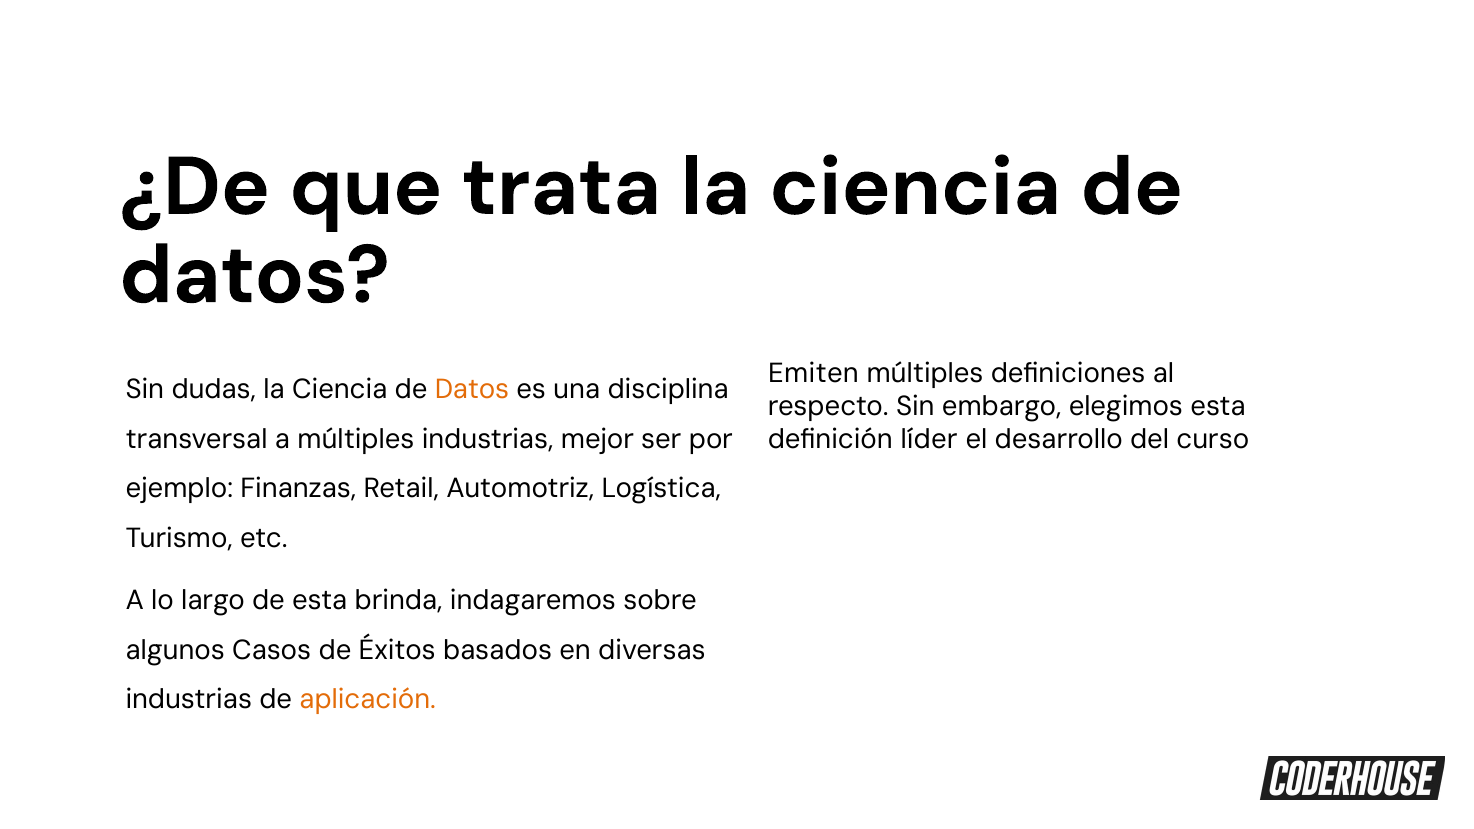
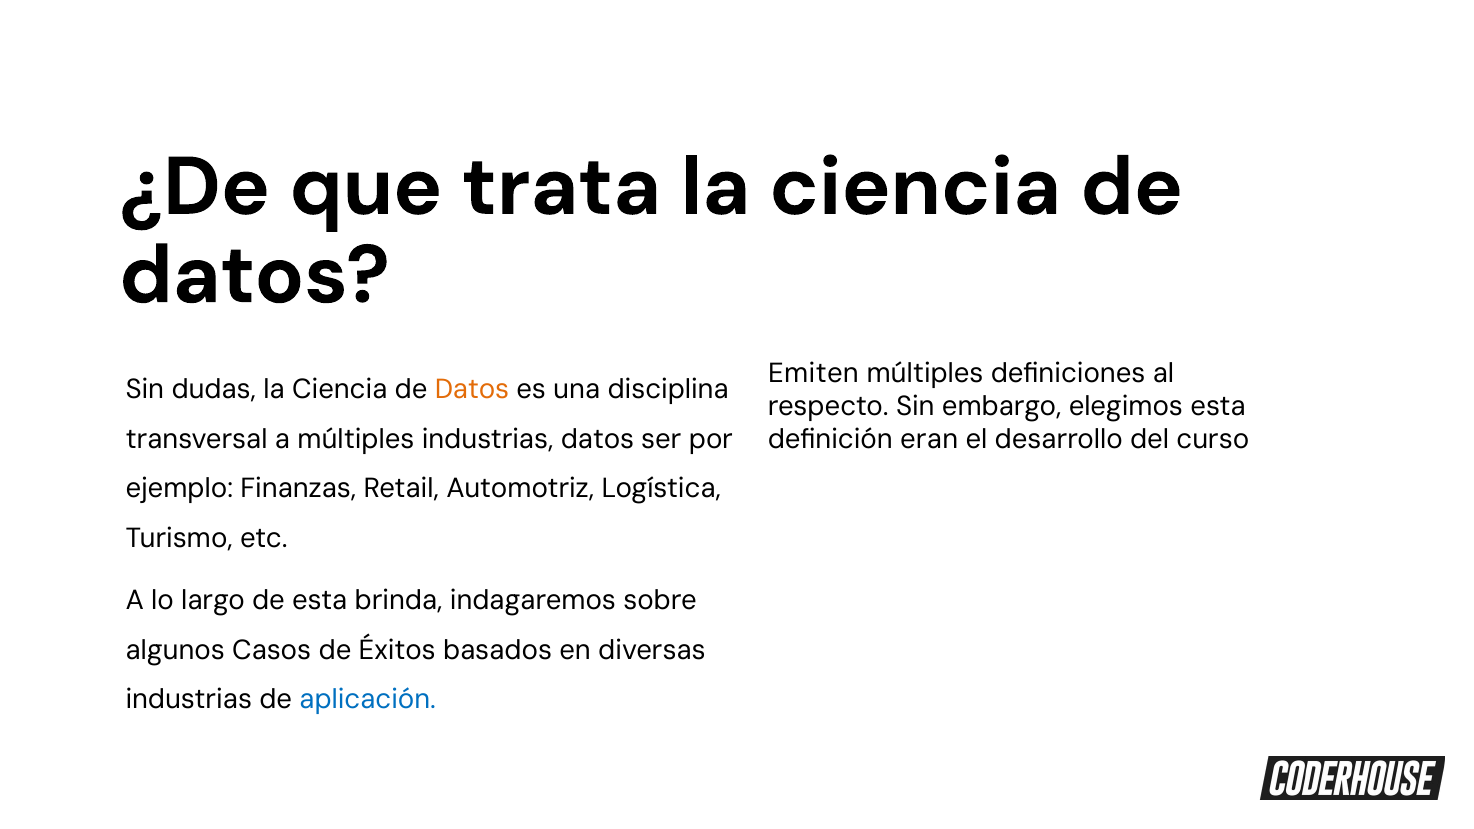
industrias mejor: mejor -> datos (598, 439)
líder: líder -> eran (929, 439)
aplicación colour: orange -> blue (368, 700)
